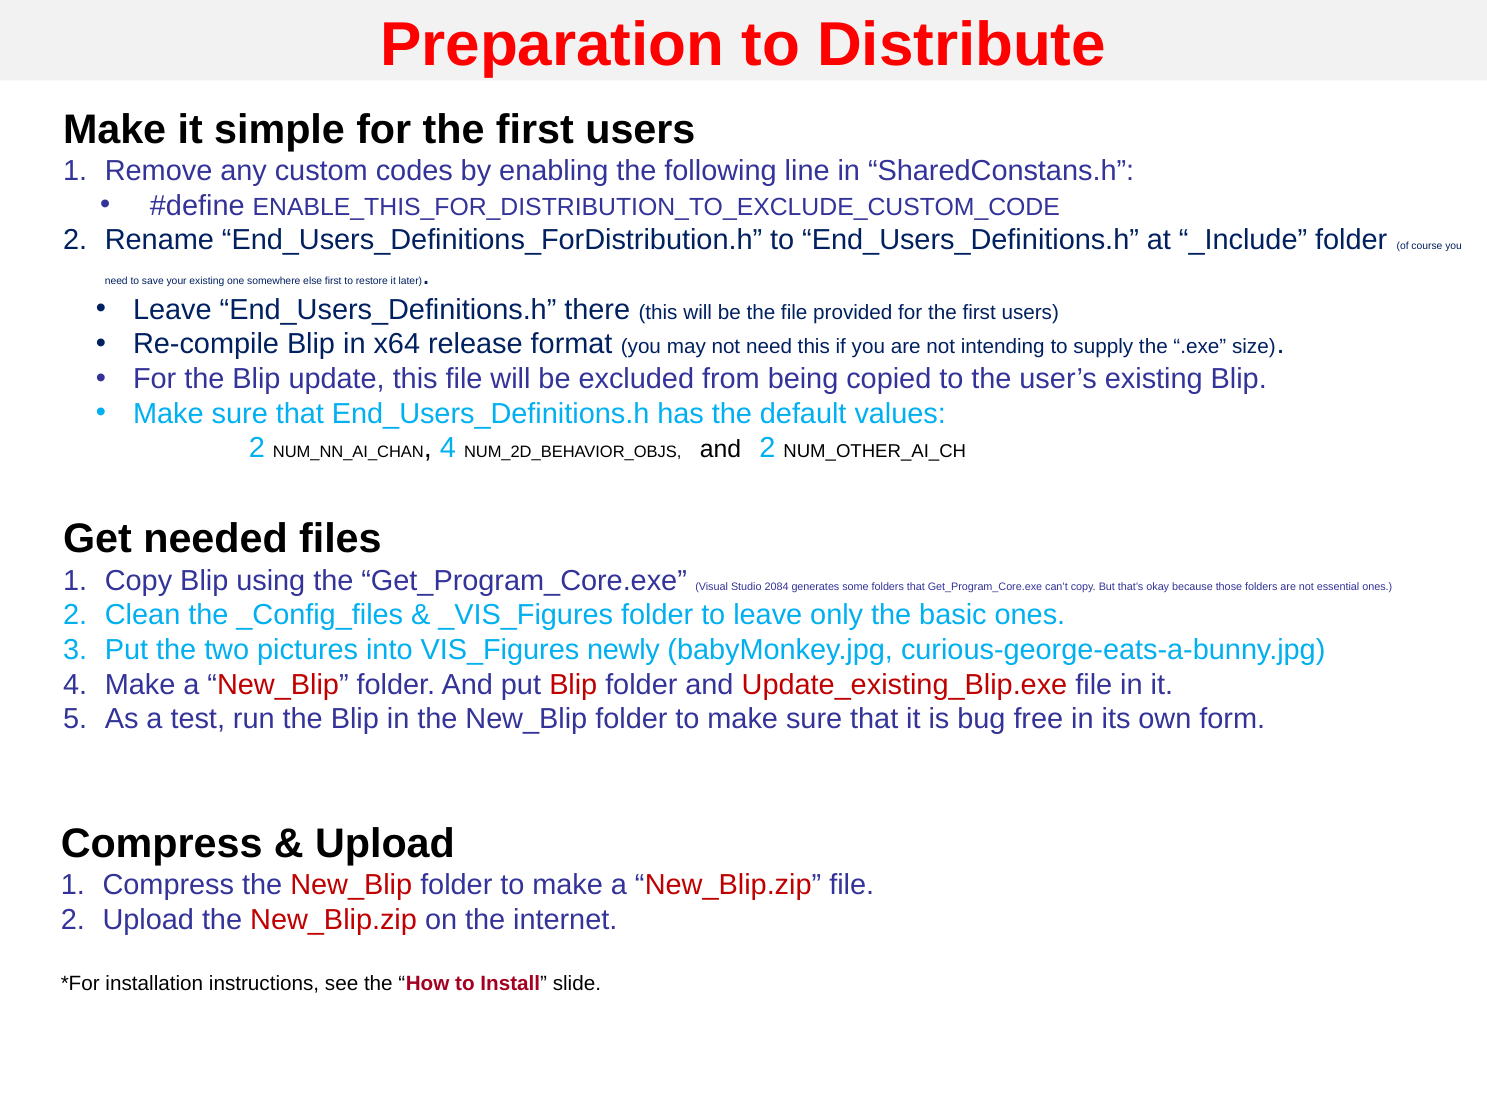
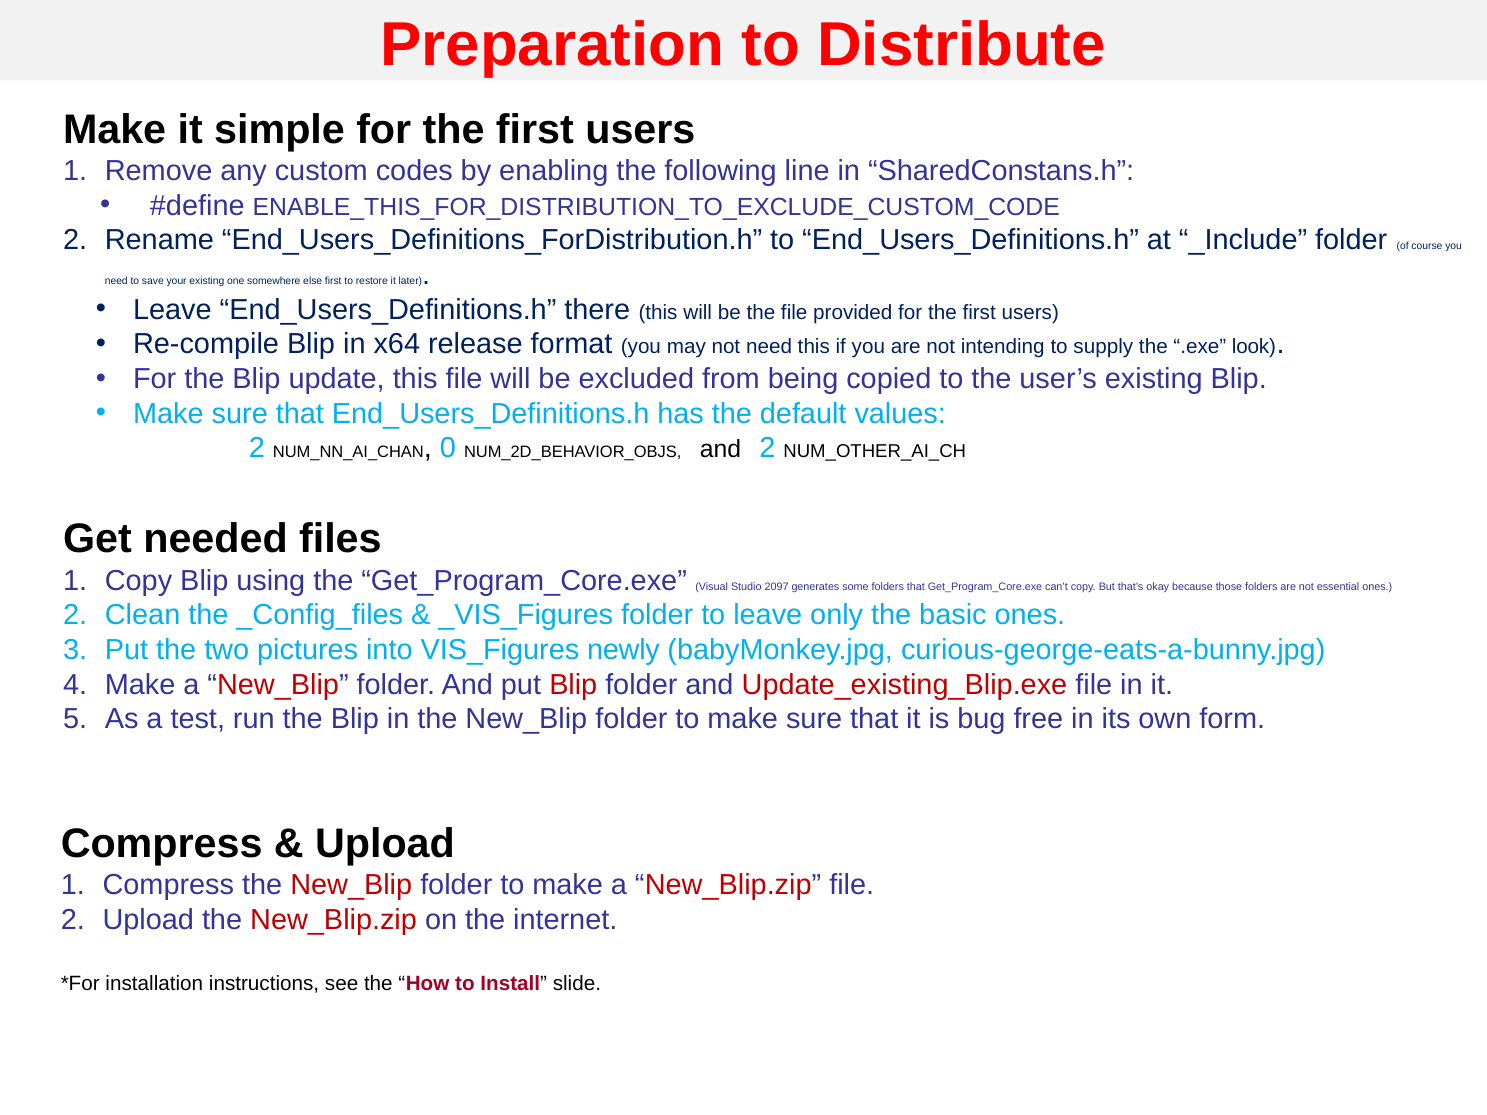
size: size -> look (1254, 347)
4: 4 -> 0 (448, 449)
2084: 2084 -> 2097 (777, 587)
